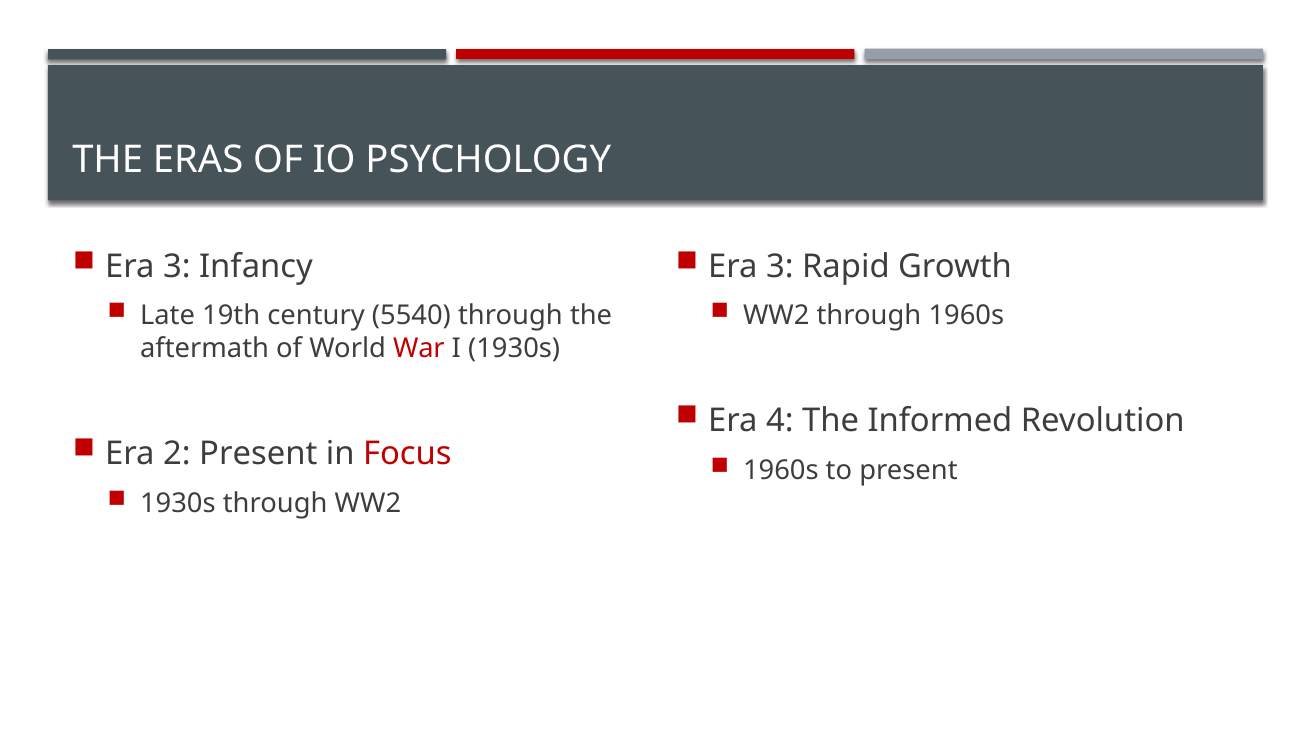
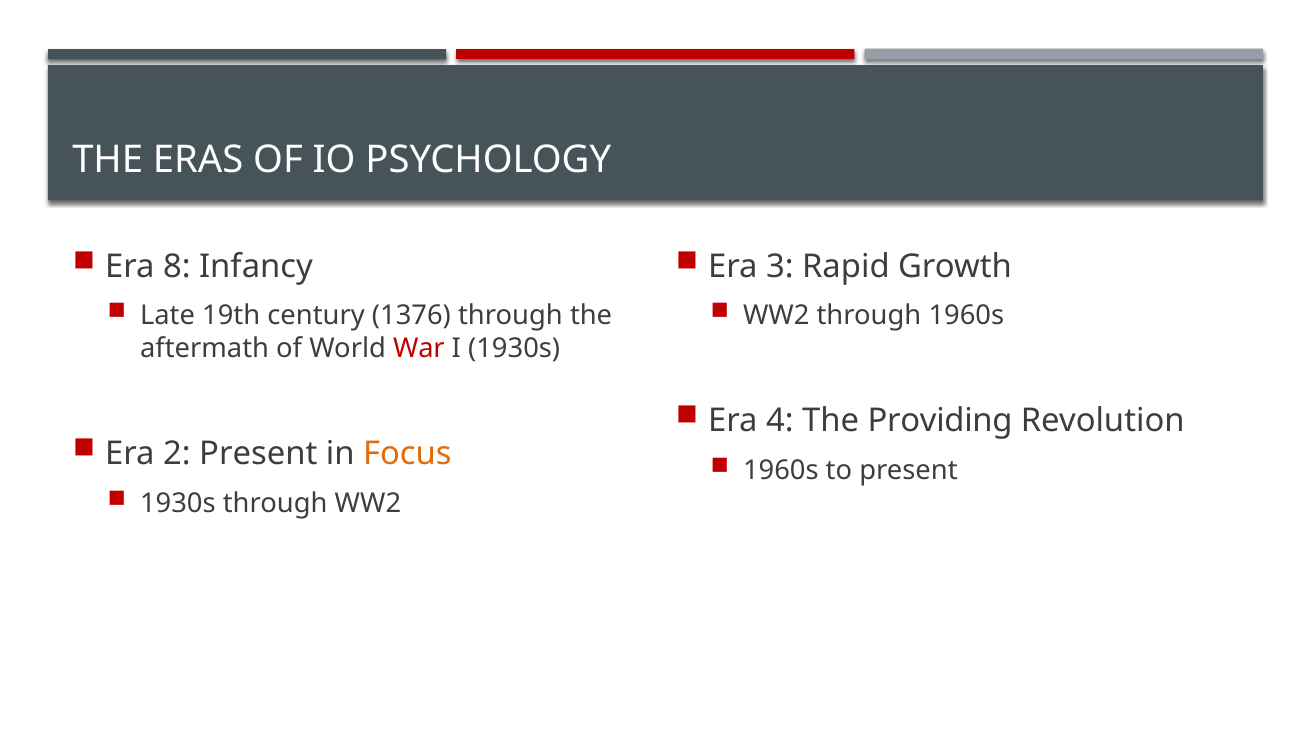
3: 3 -> 8 (177, 266)
5540: 5540 -> 1376 (411, 316)
Informed: Informed -> Providing (940, 421)
Focus colour: red -> orange (407, 454)
